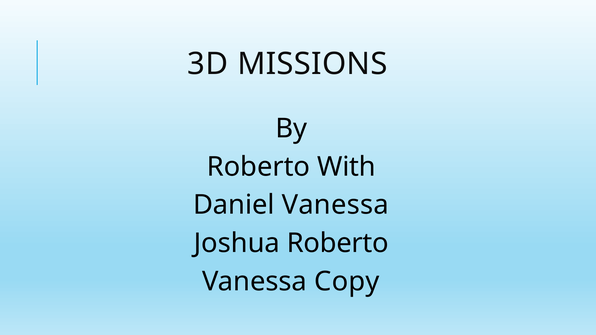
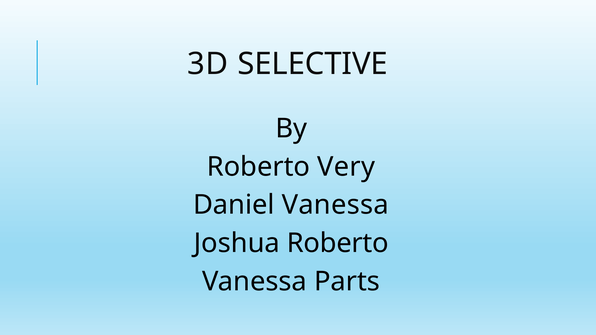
MISSIONS: MISSIONS -> SELECTIVE (313, 64)
With: With -> Very (346, 167)
Copy: Copy -> Parts (347, 282)
